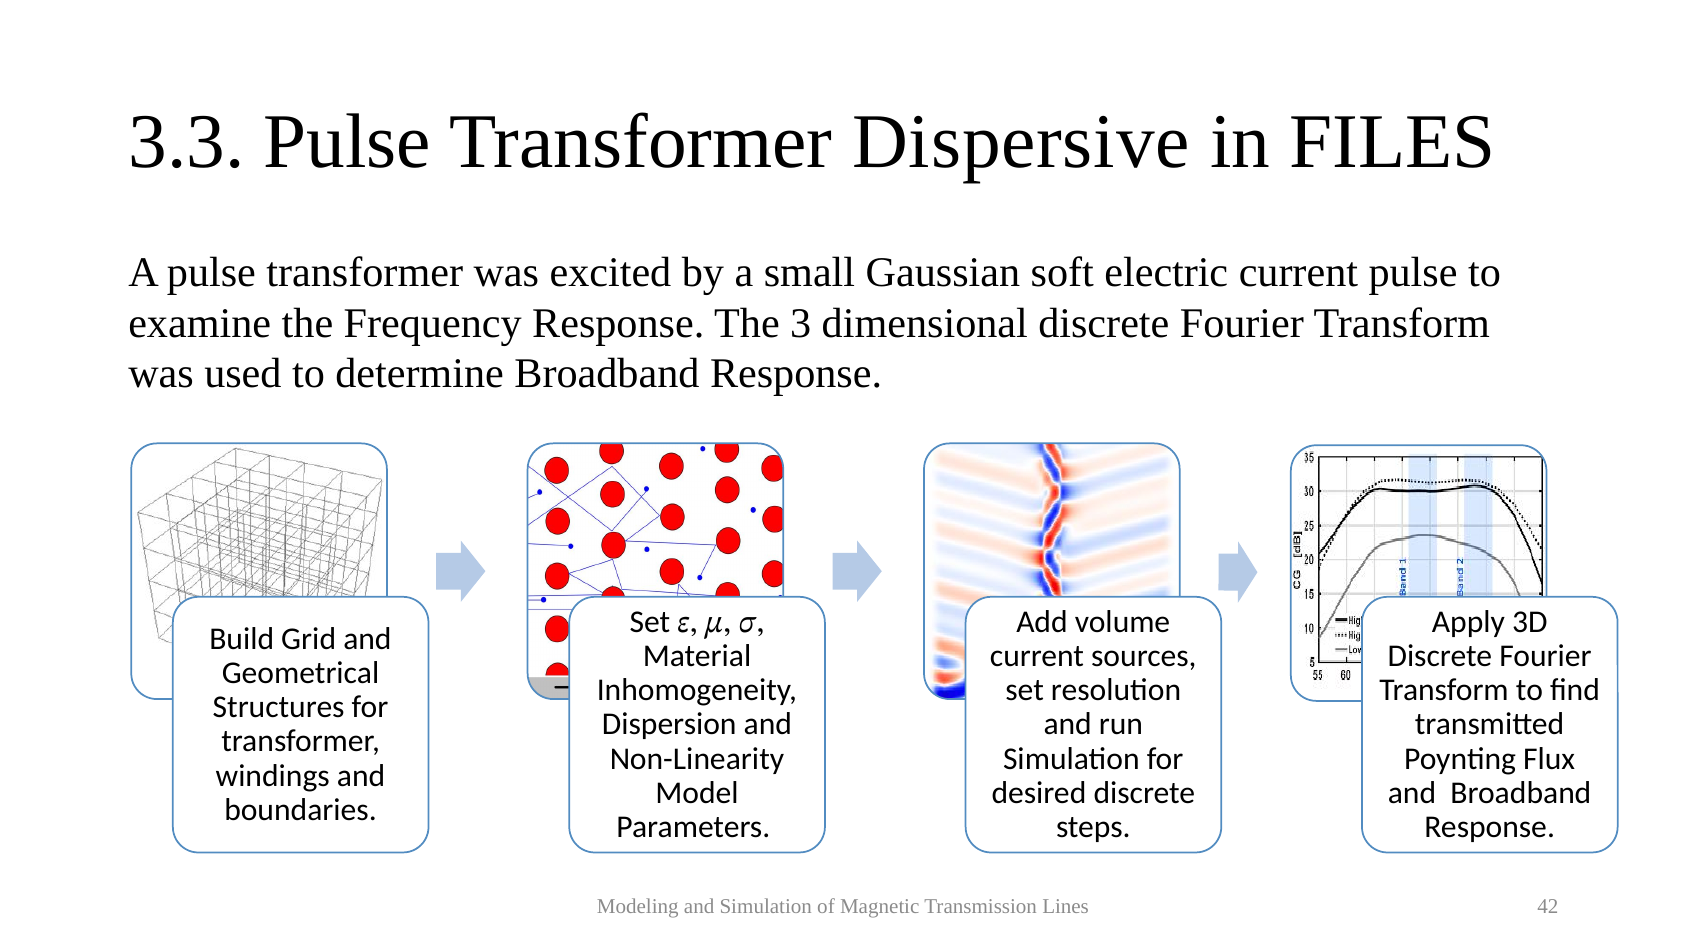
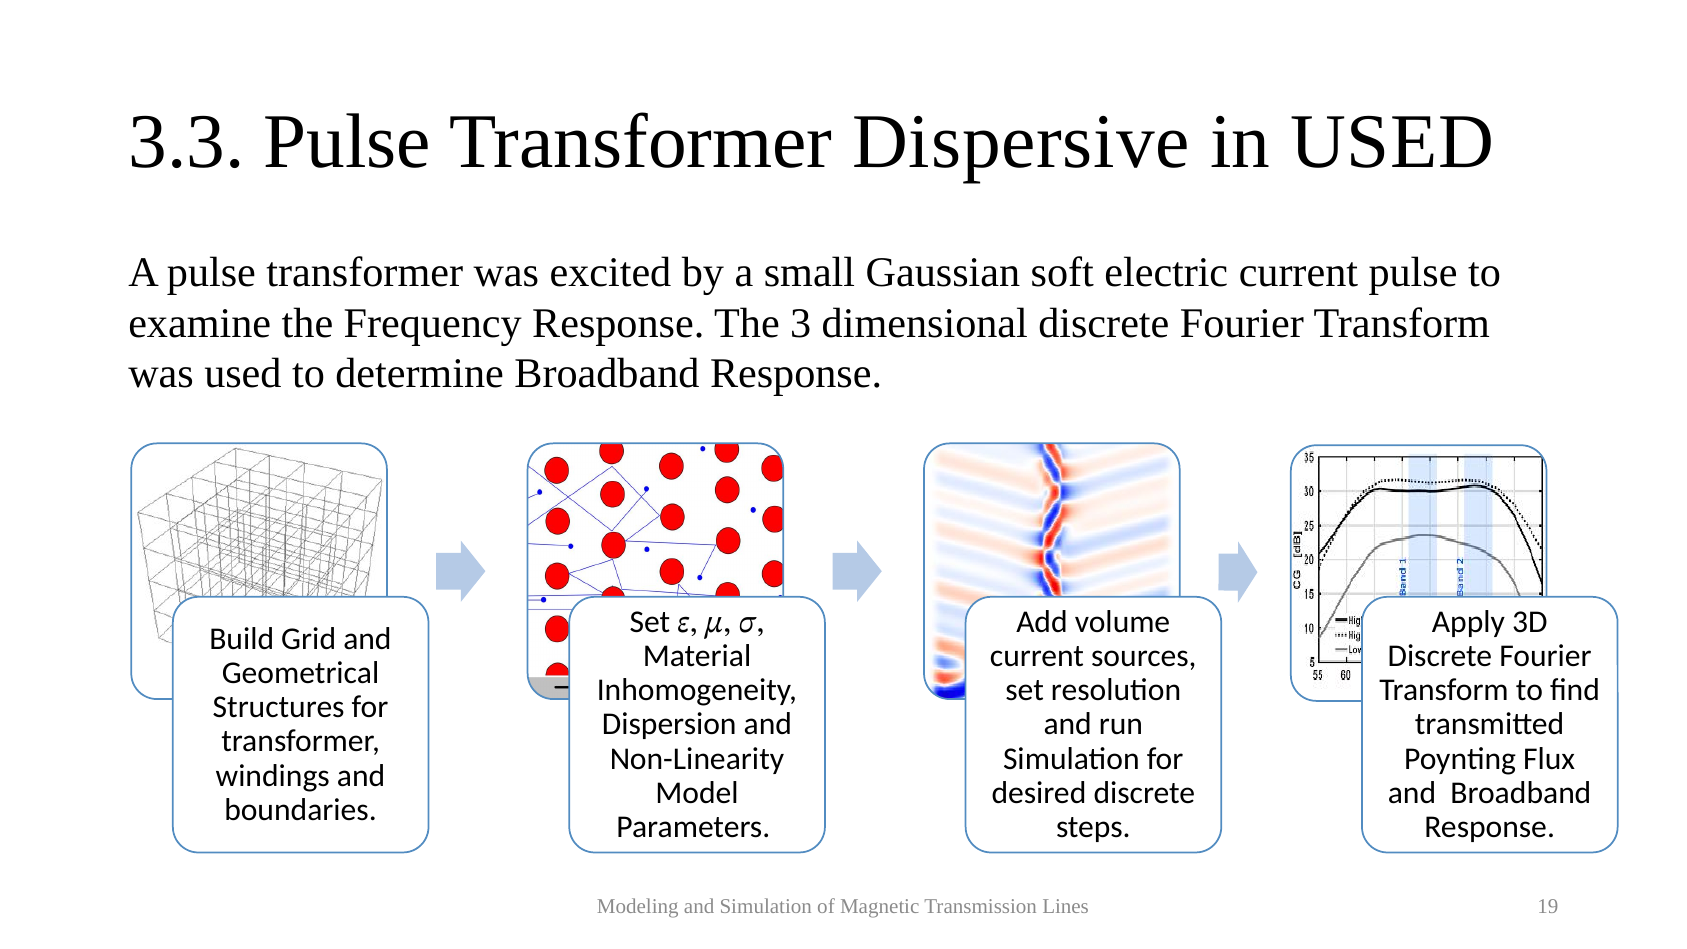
in FILES: FILES -> USED (1392, 142)
42: 42 -> 19 (1548, 906)
